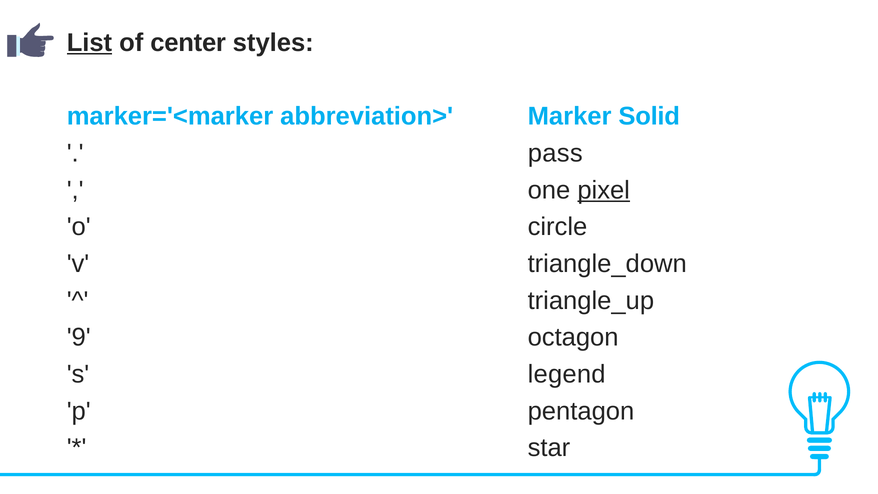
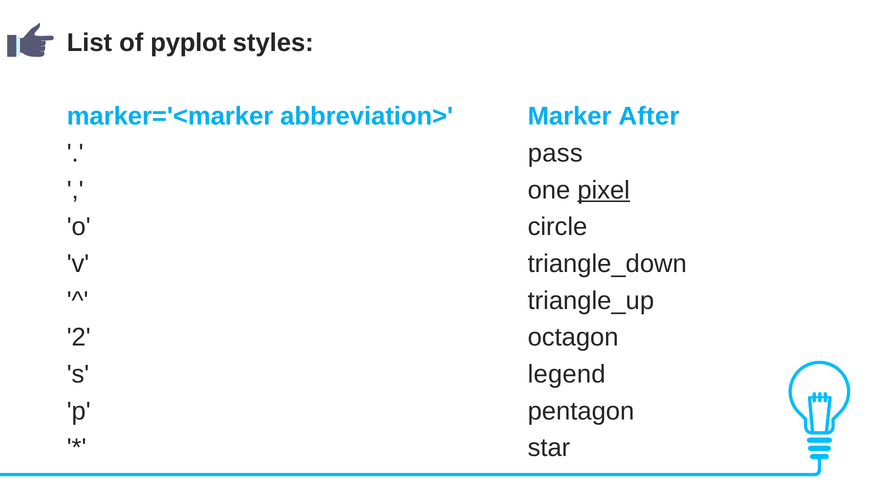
List underline: present -> none (89, 43)
center: center -> pyplot (188, 43)
Solid: Solid -> After (649, 116)
9: 9 -> 2 (79, 337)
